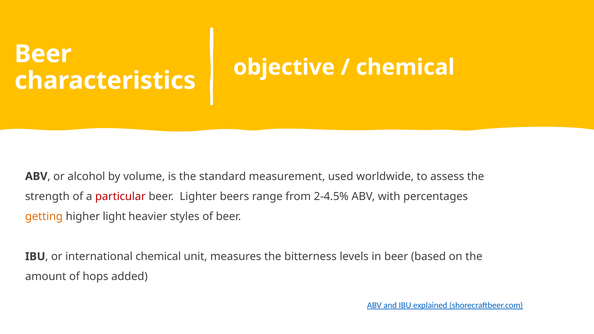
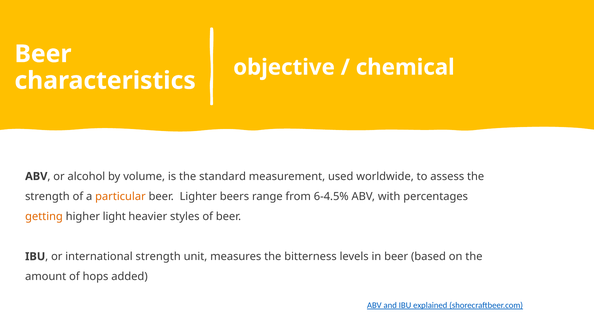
particular colour: red -> orange (120, 196)
2-4.5%: 2-4.5% -> 6-4.5% (331, 196)
international chemical: chemical -> strength (158, 257)
